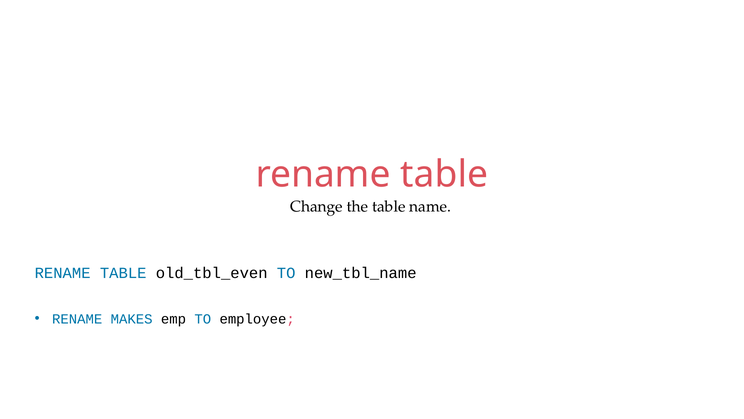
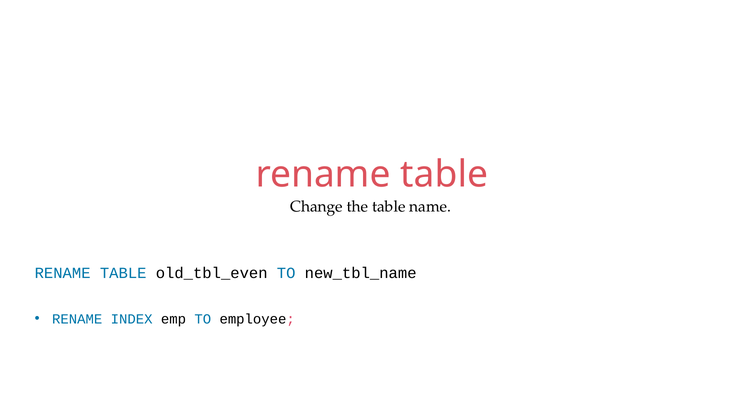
MAKES: MAKES -> INDEX (132, 319)
